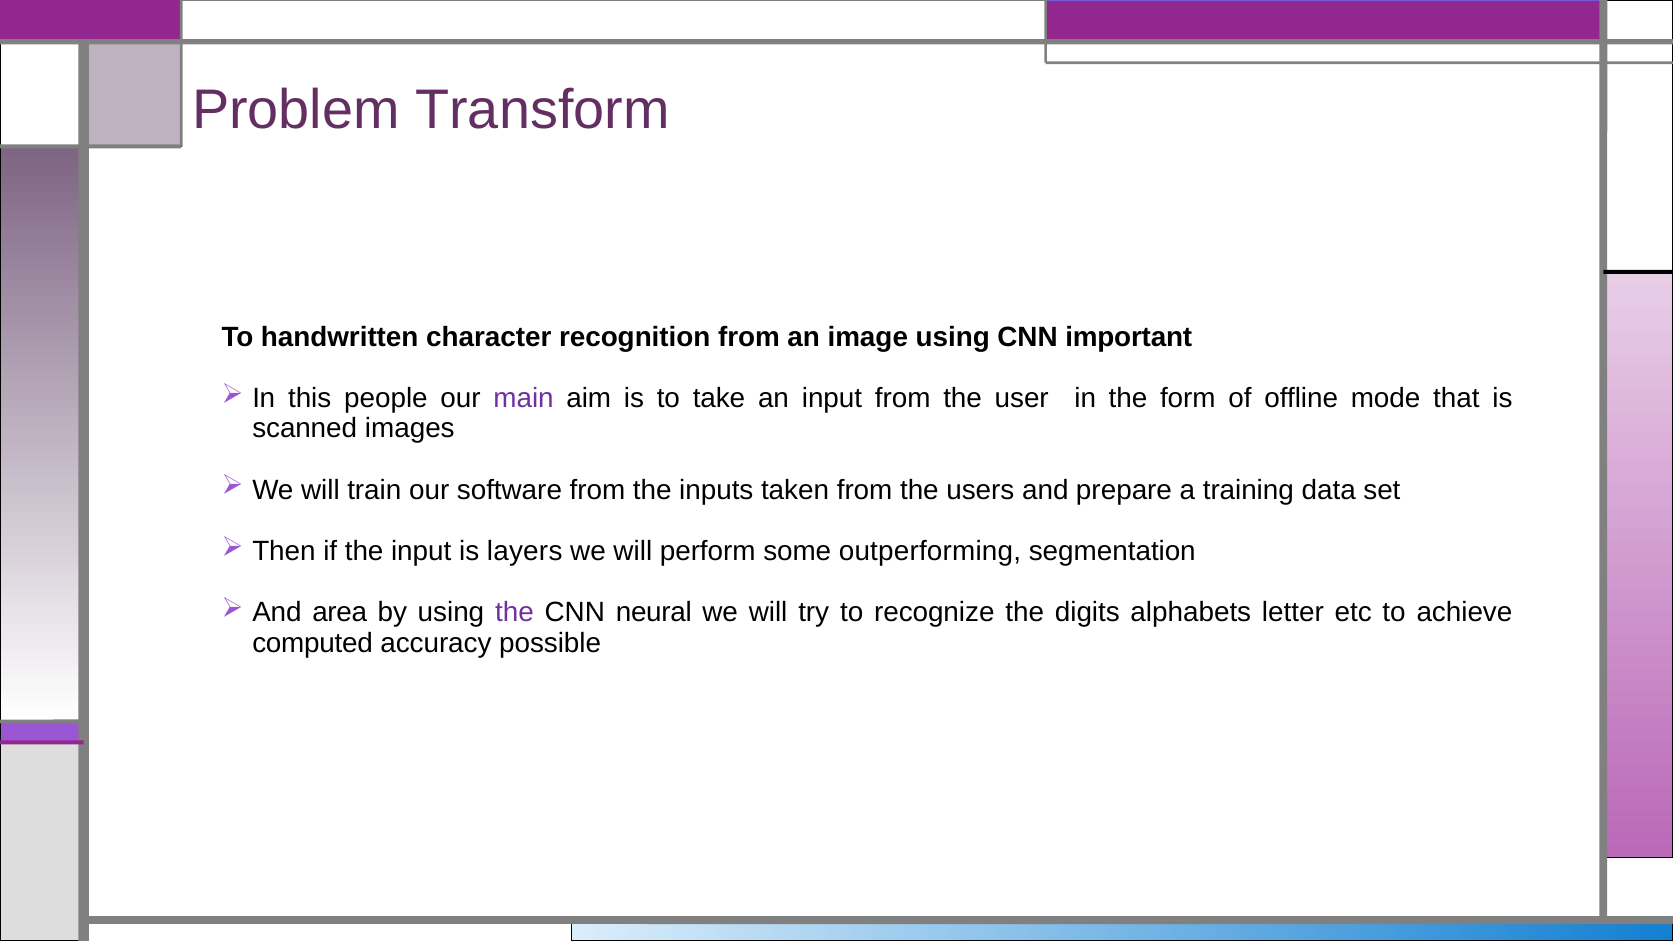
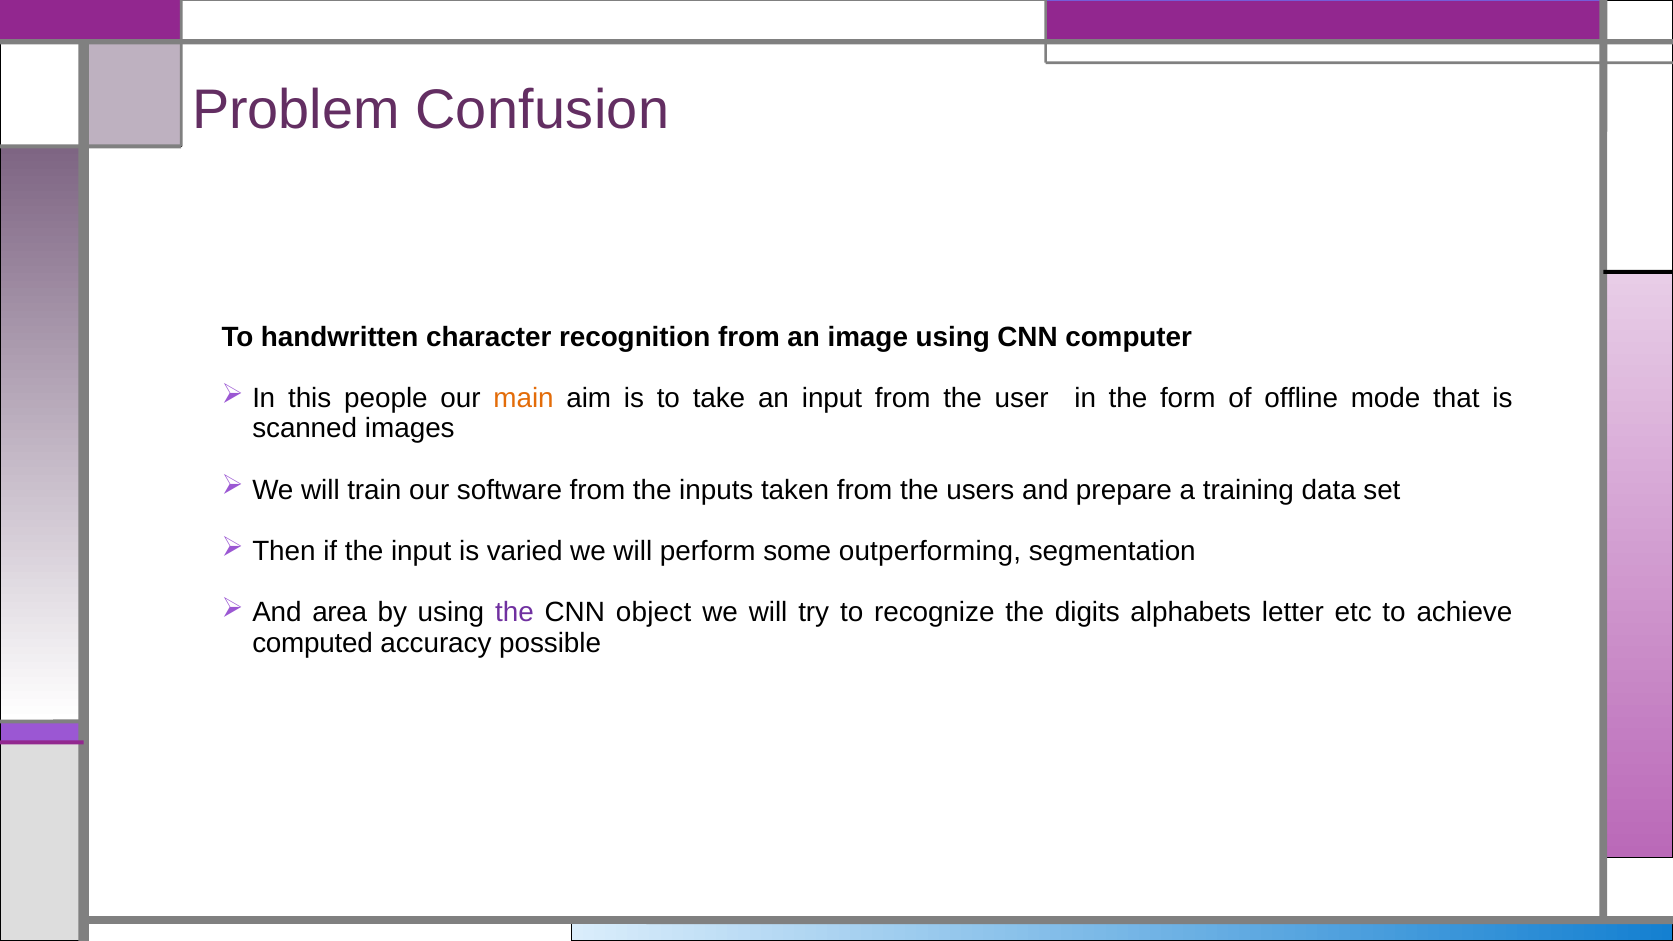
Transform: Transform -> Confusion (542, 110)
important: important -> computer (1129, 337)
main colour: purple -> orange (524, 398)
layers: layers -> varied (525, 551)
neural: neural -> object (654, 613)
